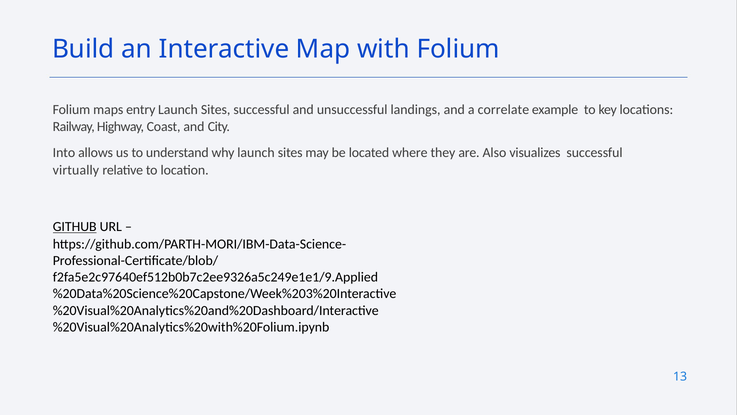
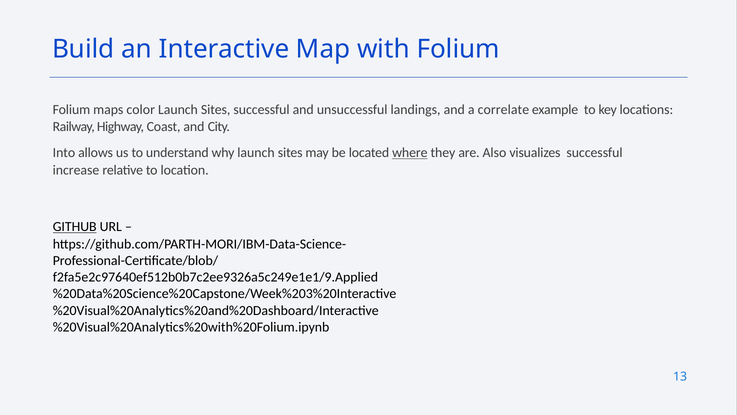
entry: entry -> color (141, 109)
where underline: none -> present (410, 153)
virtually: virtually -> increase (76, 170)
